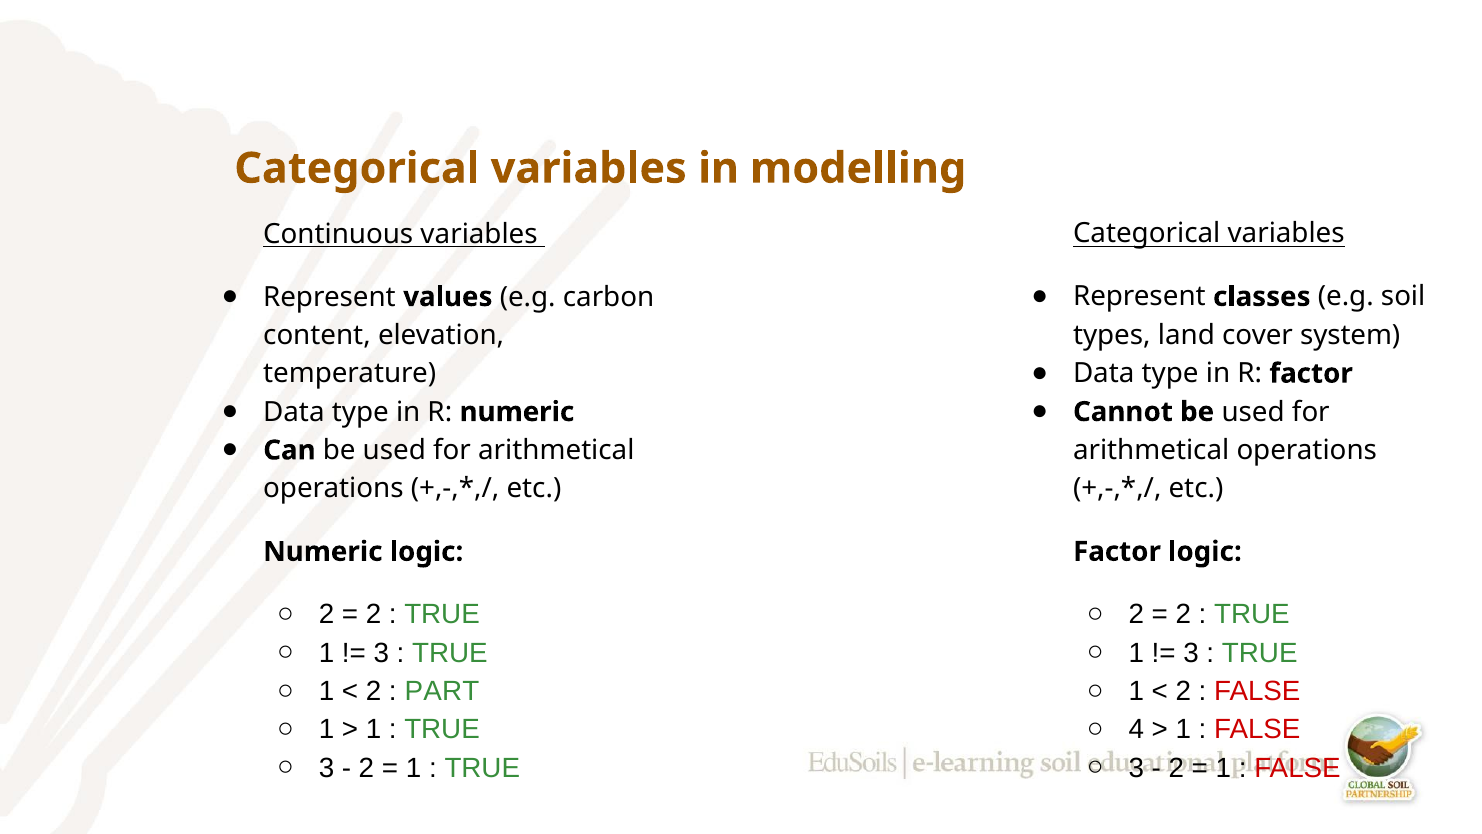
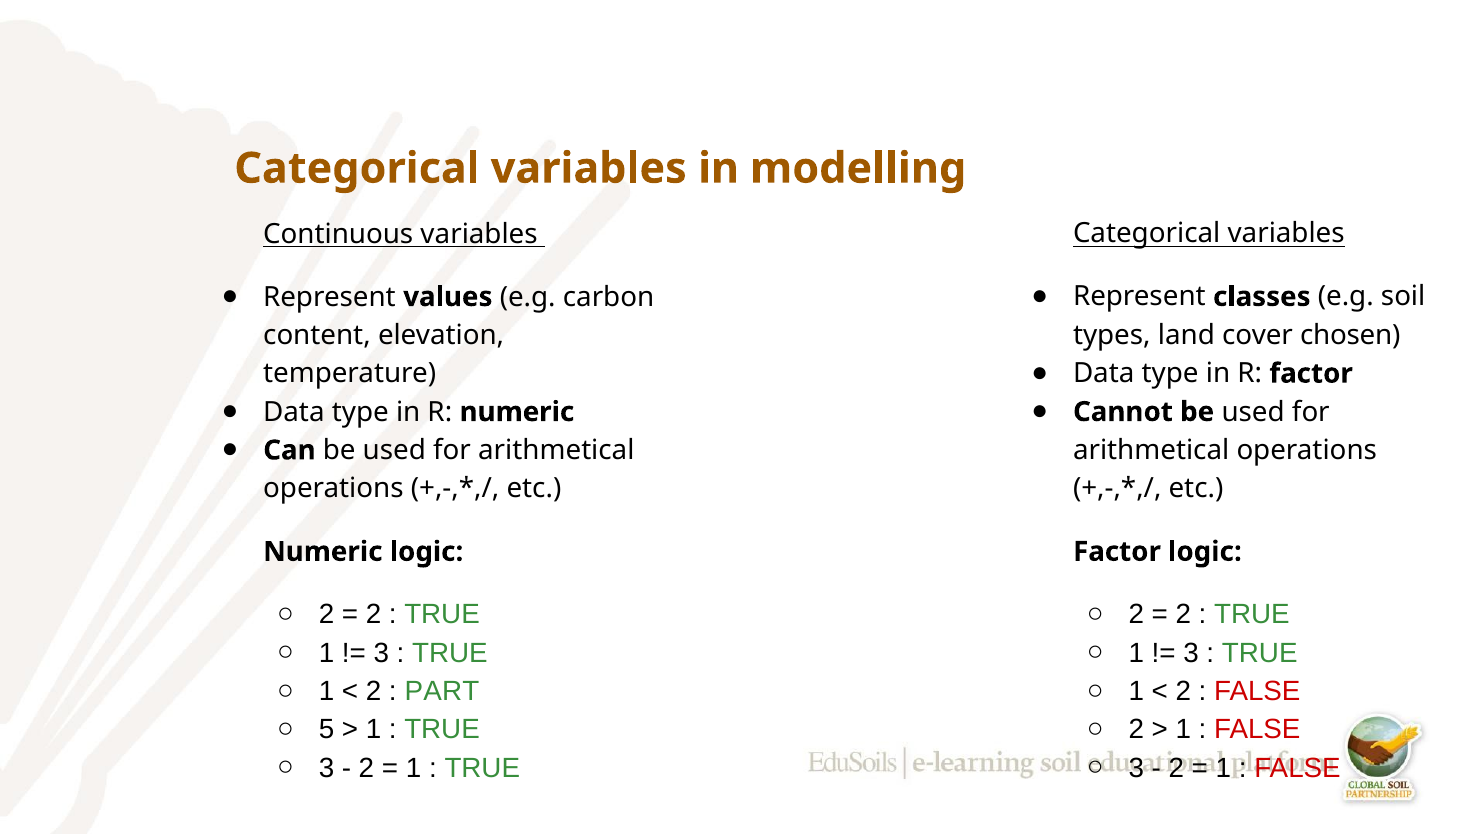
system: system -> chosen (1350, 335)
4: 4 -> 2 (1136, 729)
1: 1 -> 5 (327, 729)
